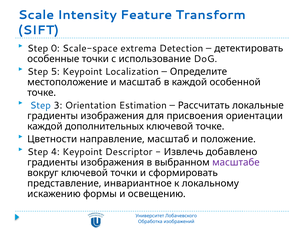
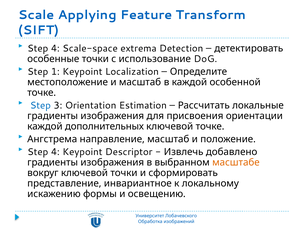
Intensity: Intensity -> Applying (87, 15)
0: 0 -> 4 (55, 49)
5: 5 -> 1 (55, 72)
Цветности: Цветности -> Ангстрема (52, 139)
масштабе colour: purple -> orange (236, 162)
